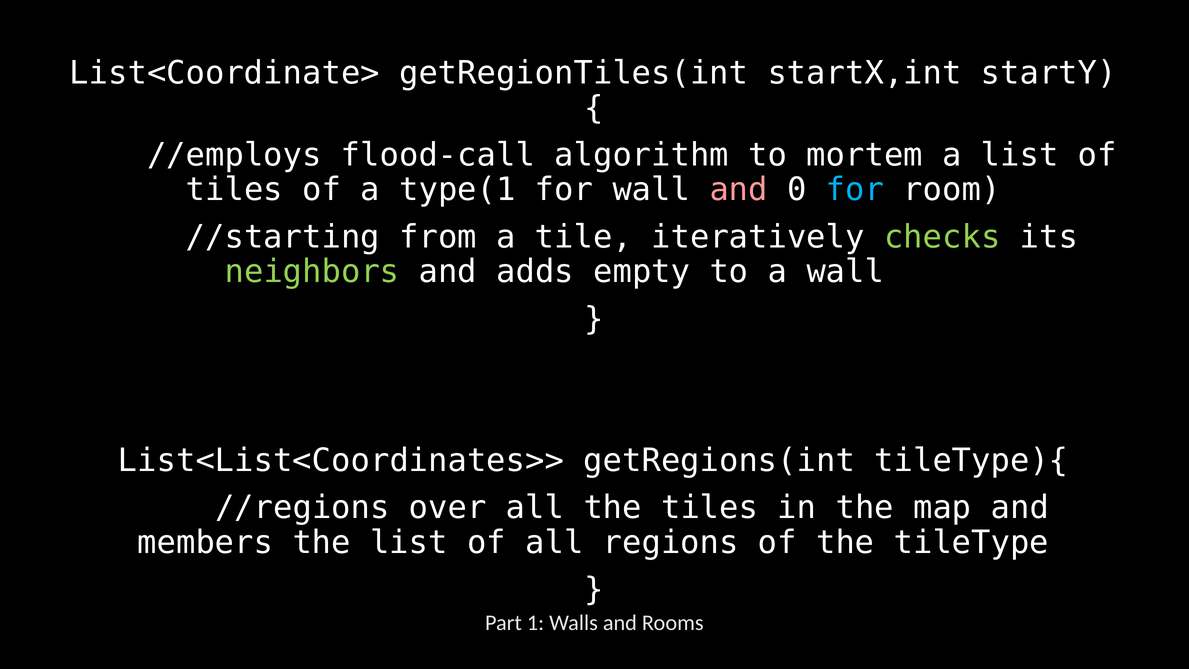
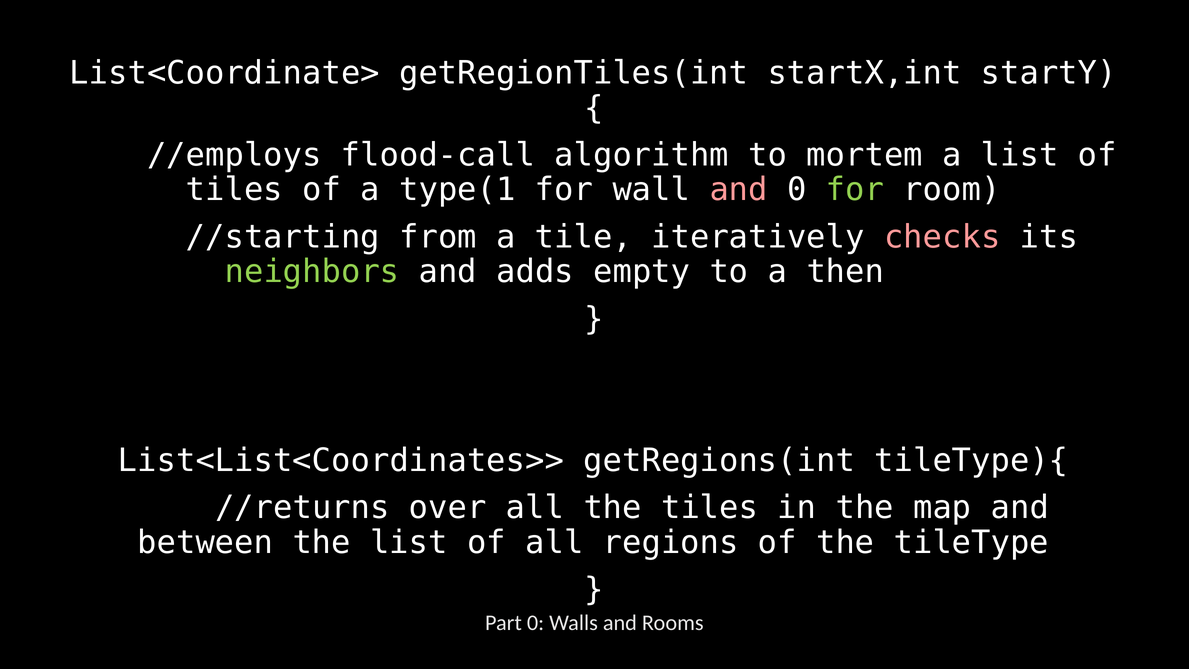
for colour: light blue -> light green (855, 190)
checks colour: light green -> pink (942, 237)
a wall: wall -> then (845, 272)
//regions: //regions -> //returns (302, 507)
members: members -> between (205, 542)
Part 1: 1 -> 0 (536, 622)
